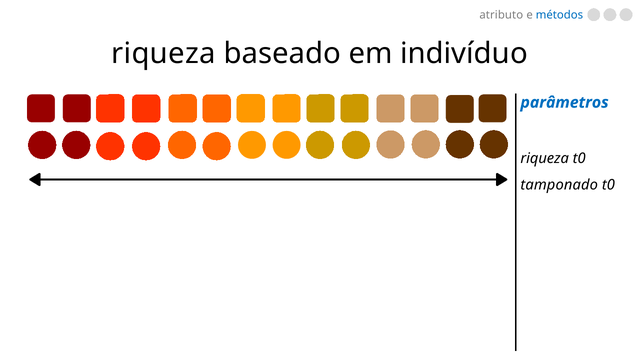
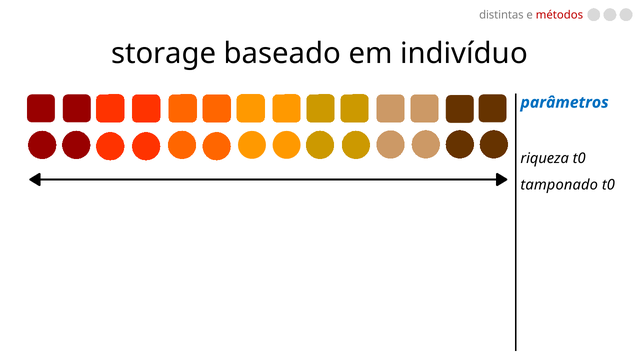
atributo: atributo -> distintas (501, 15)
métodos colour: blue -> red (559, 15)
riqueza: riqueza -> storage (164, 54)
